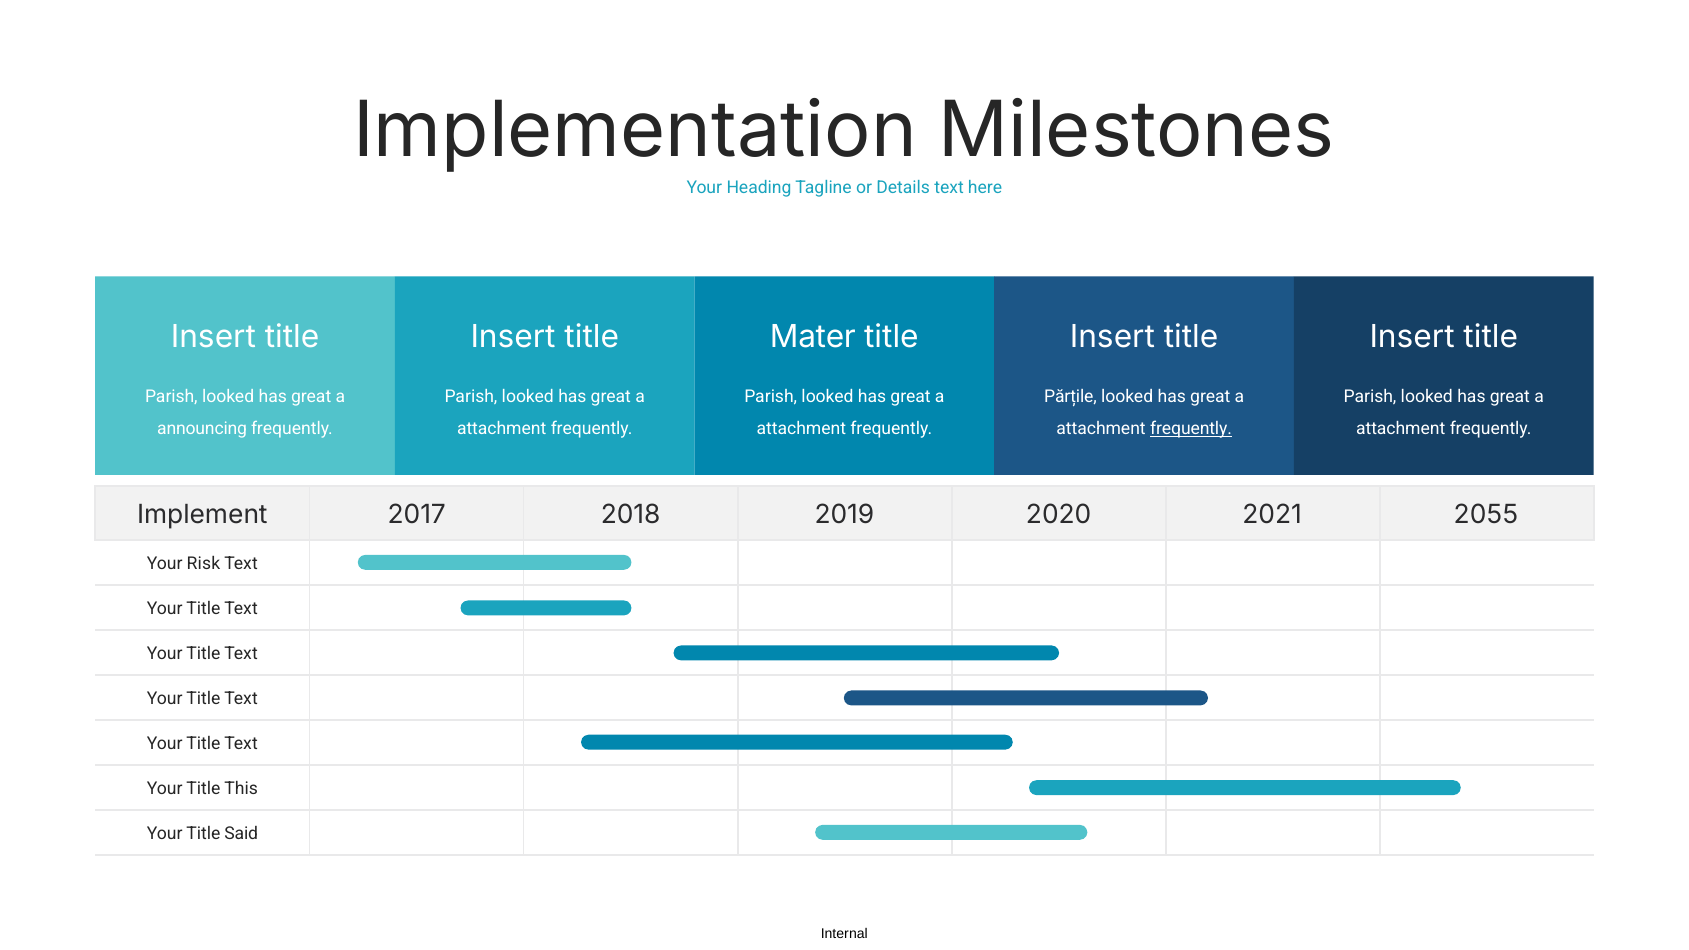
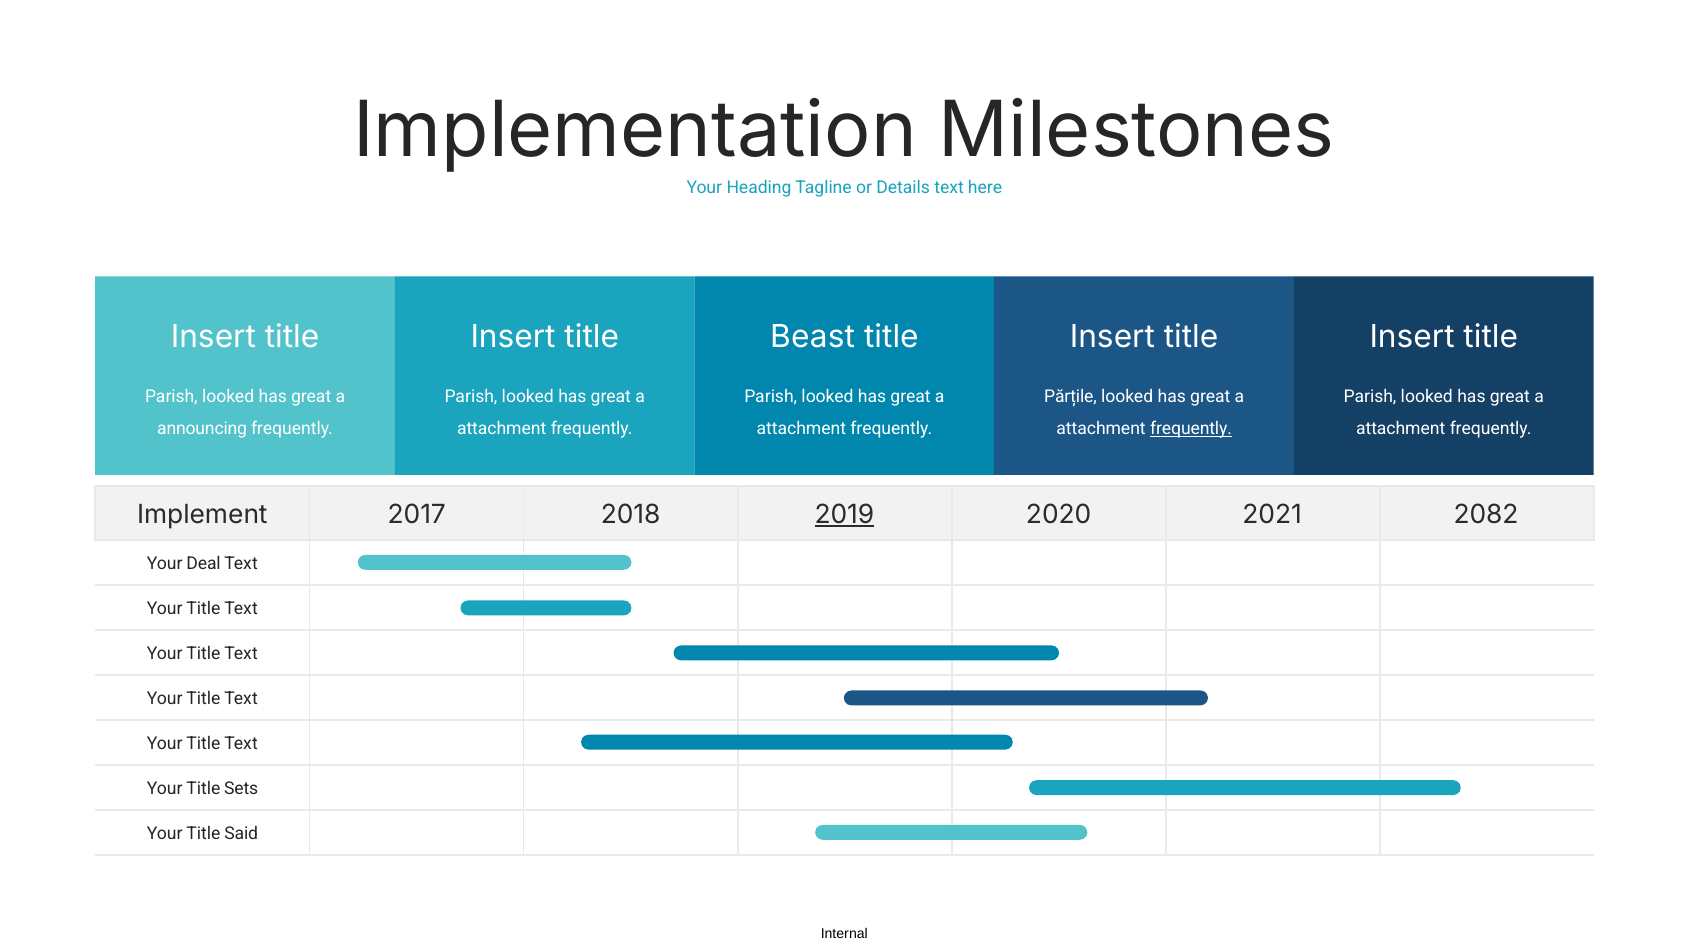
Mater: Mater -> Beast (813, 337)
2019 underline: none -> present (844, 515)
2055: 2055 -> 2082 (1486, 515)
Risk: Risk -> Deal (204, 563)
This: This -> Sets (241, 788)
